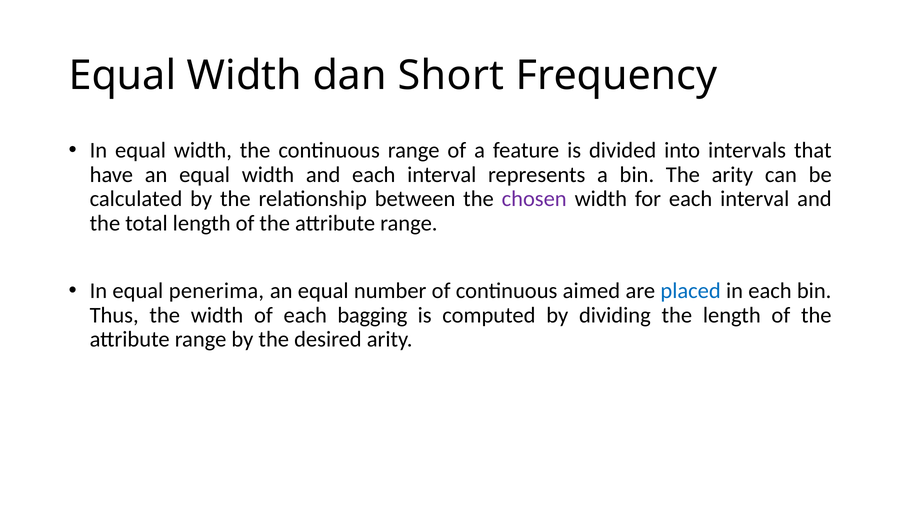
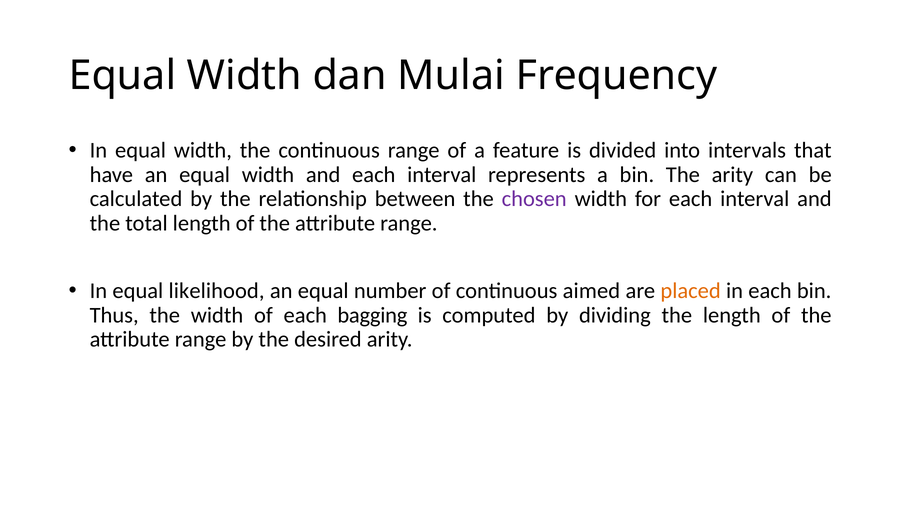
Short: Short -> Mulai (451, 76)
penerima: penerima -> likelihood (217, 291)
placed colour: blue -> orange (691, 291)
